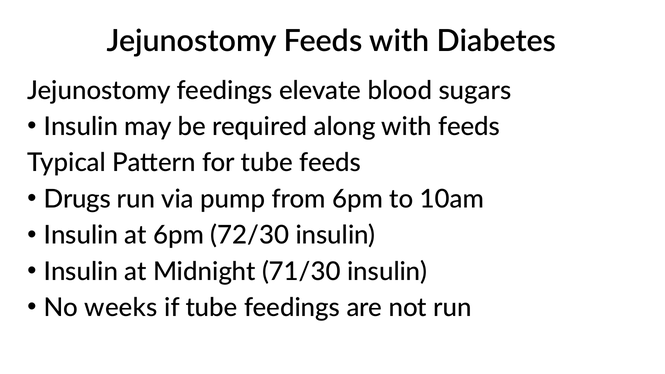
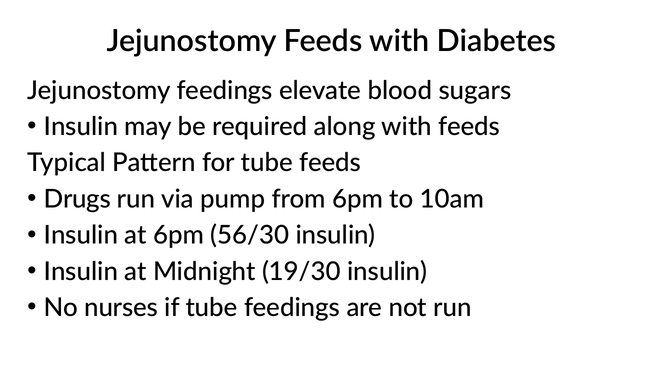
72/30: 72/30 -> 56/30 (250, 235)
71/30: 71/30 -> 19/30 (301, 272)
weeks: weeks -> nurses (121, 308)
